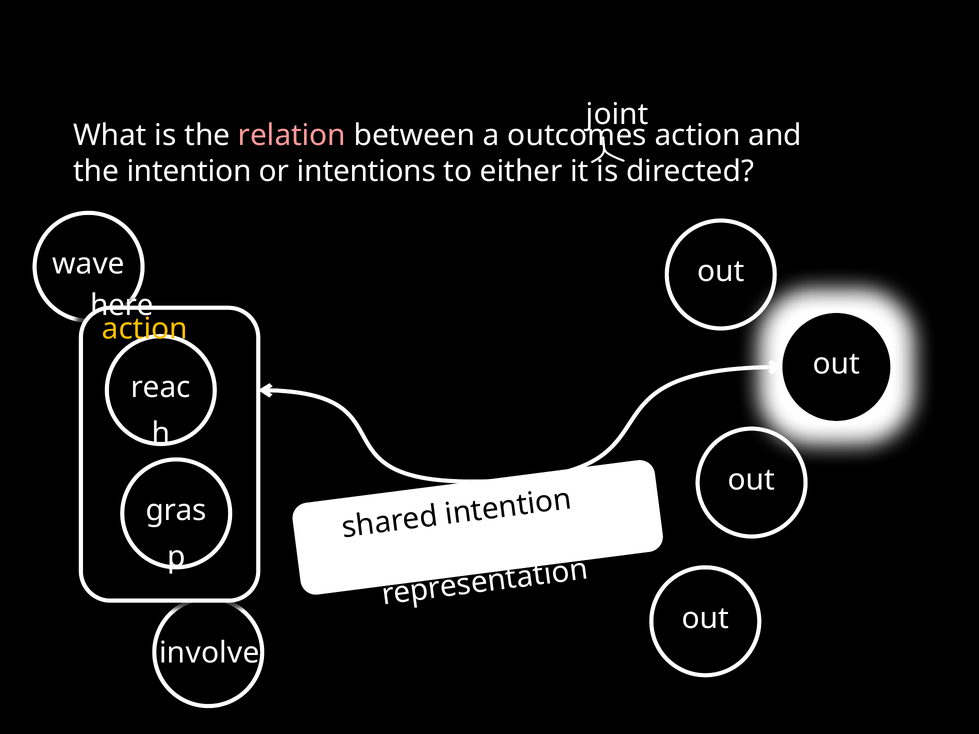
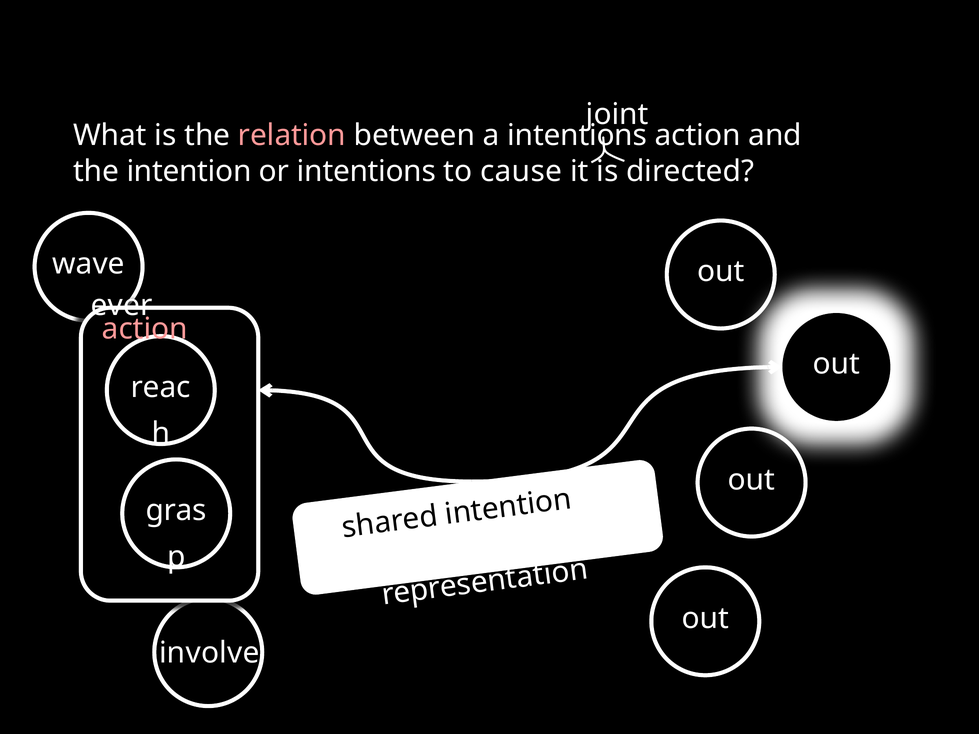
a outcomes: outcomes -> intentions (577, 136)
either: either -> cause (521, 172)
here: here -> ever (122, 306)
action colour: yellow -> pink (145, 329)
